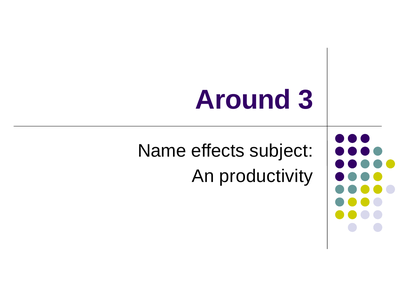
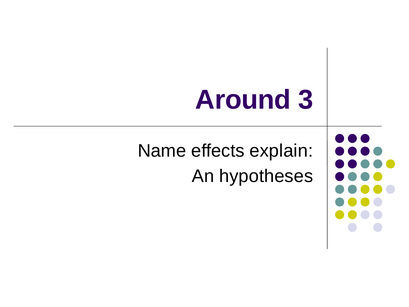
subject: subject -> explain (281, 151)
productivity: productivity -> hypotheses (266, 176)
